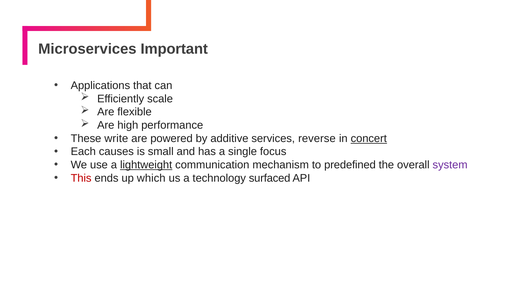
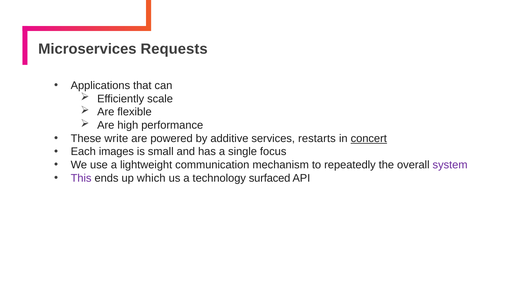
Important: Important -> Requests (174, 49)
reverse: reverse -> restarts (317, 138)
causes: causes -> images (116, 152)
lightweight underline: present -> none (146, 165)
predefined: predefined -> repeatedly (350, 165)
This colour: red -> purple (81, 178)
